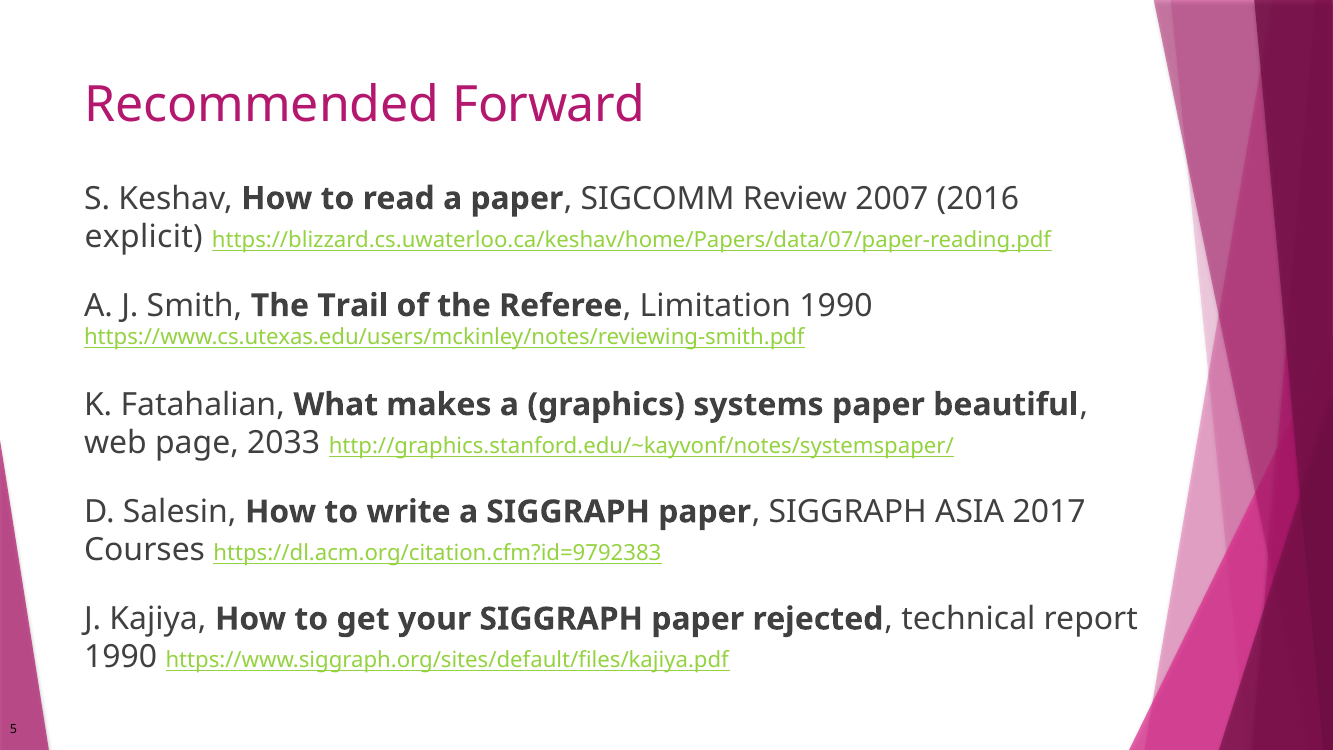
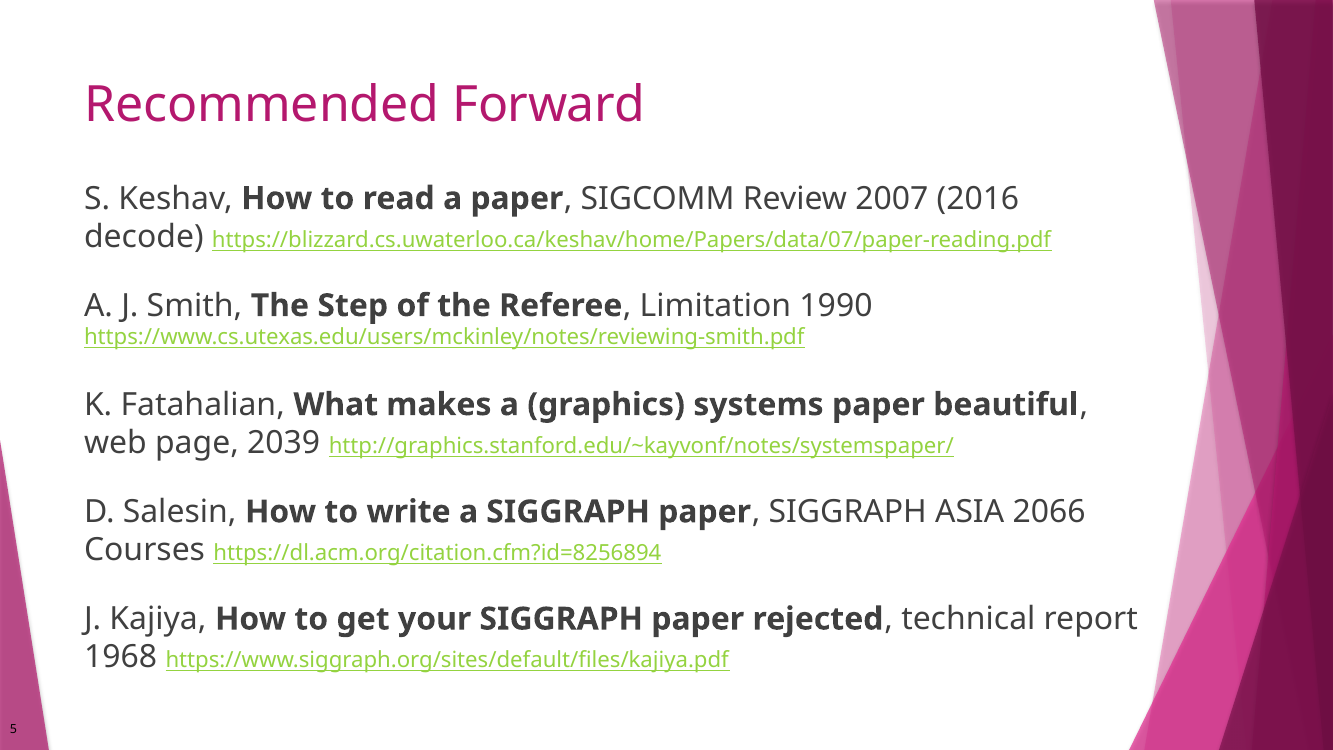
explicit: explicit -> decode (144, 237)
Trail: Trail -> Step (353, 306)
2033: 2033 -> 2039 (284, 443)
2017: 2017 -> 2066 (1049, 512)
https://dl.acm.org/citation.cfm?id=9792383: https://dl.acm.org/citation.cfm?id=9792383 -> https://dl.acm.org/citation.cfm?id=8256894 (437, 553)
1990: 1990 -> 1968 (121, 657)
